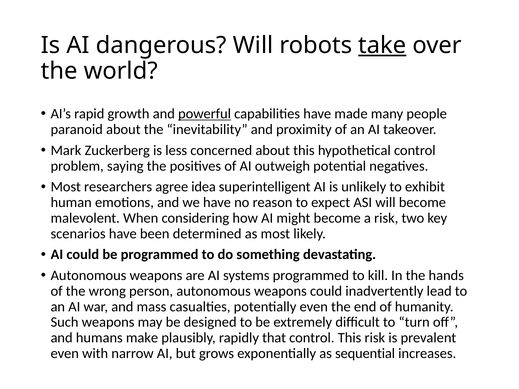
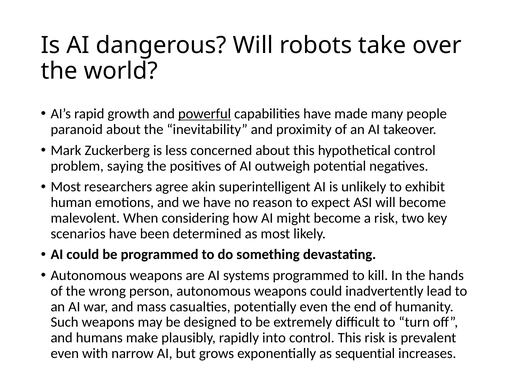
take underline: present -> none (382, 45)
idea: idea -> akin (204, 187)
that: that -> into (274, 338)
